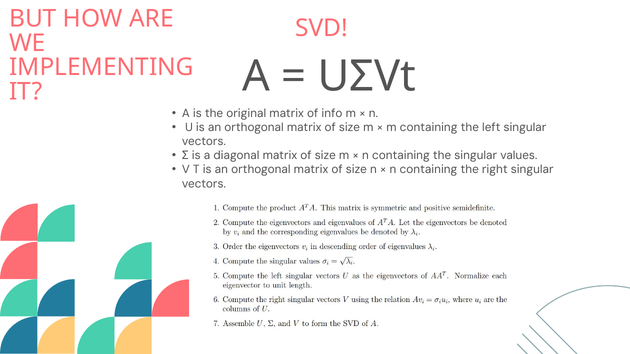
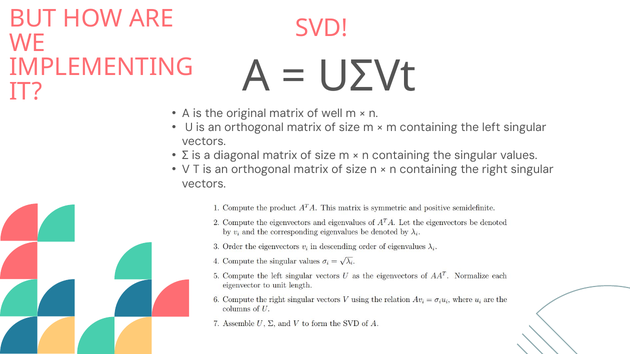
info: info -> well (332, 113)
